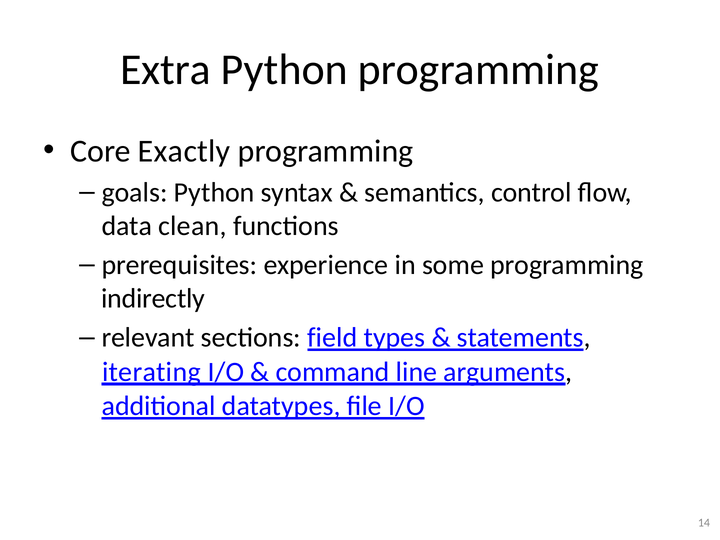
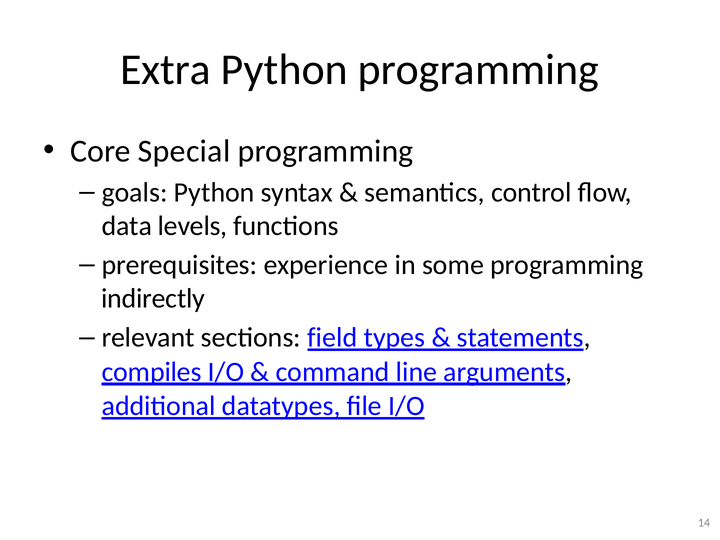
Exactly: Exactly -> Special (184, 151)
clean: clean -> levels (193, 226)
iterating: iterating -> compiles (152, 372)
